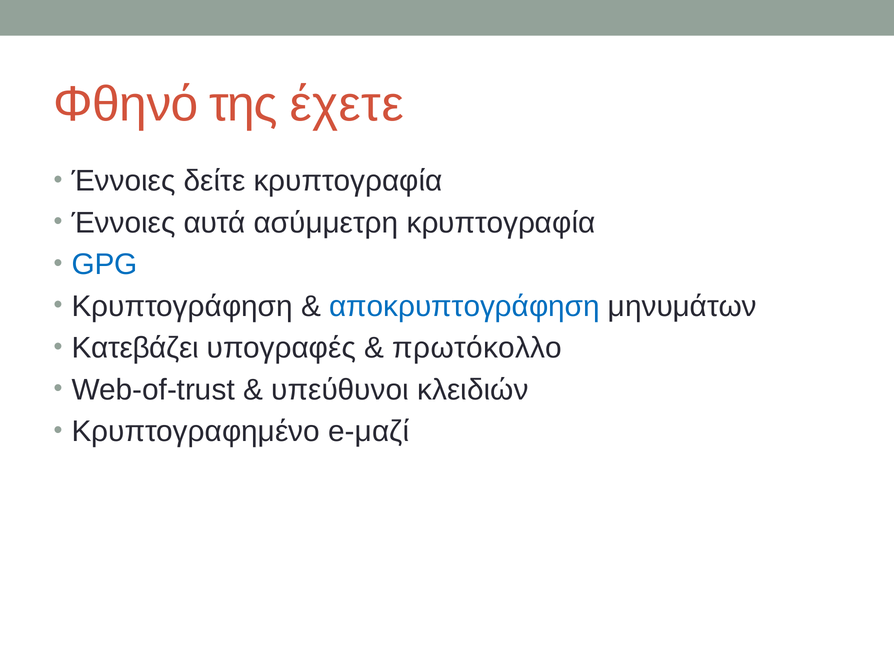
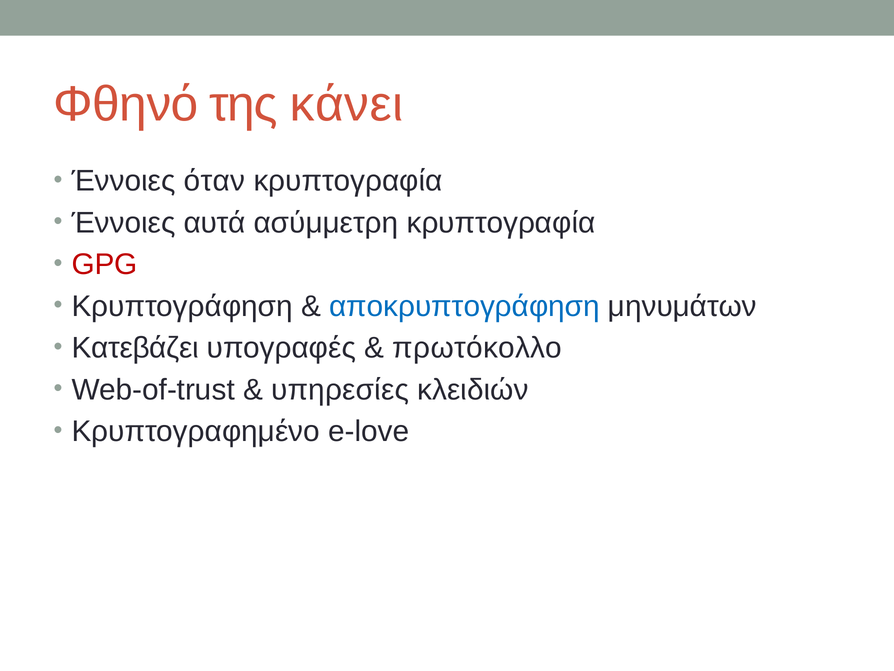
έχετε: έχετε -> κάνει (347, 104)
δείτε: δείτε -> όταν (214, 181)
GPG colour: blue -> red (105, 264)
υπεύθυνοι: υπεύθυνοι -> υπηρεσίες (340, 389)
e-μαζί: e-μαζί -> e-love (369, 431)
